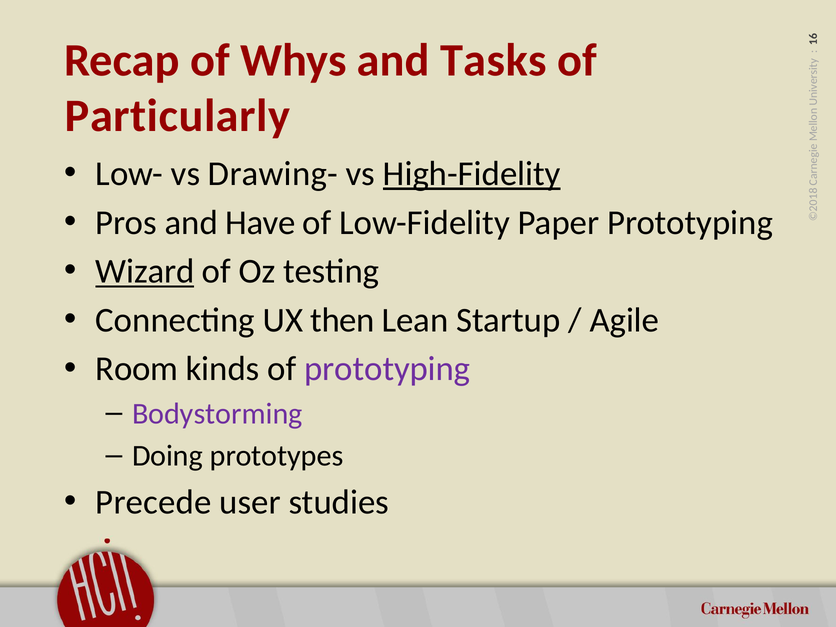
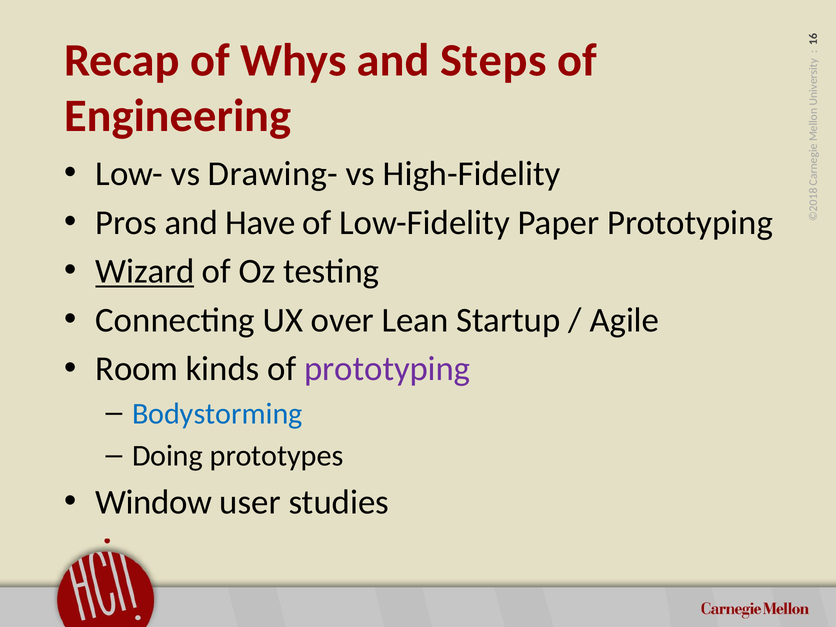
Tasks: Tasks -> Steps (493, 60)
Particularly: Particularly -> Engineering (178, 116)
High-Fidelity underline: present -> none (472, 174)
then: then -> over (342, 320)
Bodystorming colour: purple -> blue (217, 414)
Precede: Precede -> Window (154, 502)
